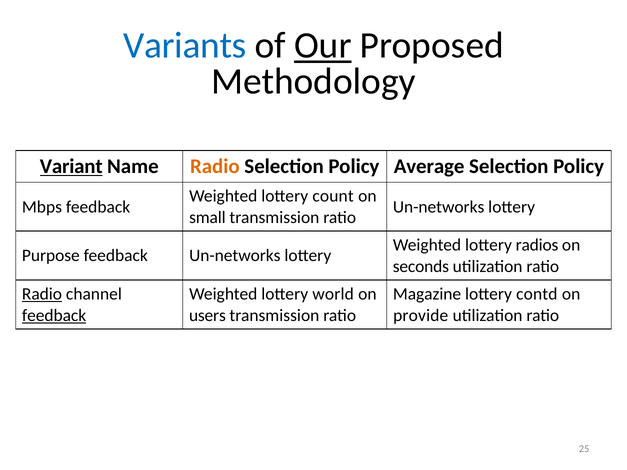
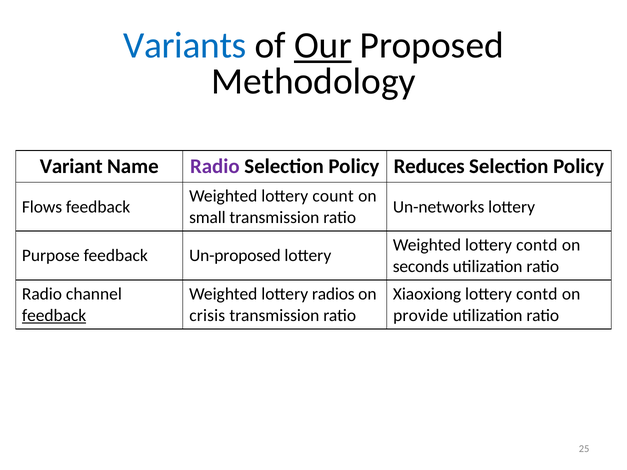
Variant underline: present -> none (71, 167)
Radio colour: orange -> purple (215, 167)
Average: Average -> Reduces (429, 167)
Mbps: Mbps -> Flows (42, 207)
Weighted lottery radios: radios -> contd (537, 245)
feedback Un-networks: Un-networks -> Un-proposed (235, 256)
Radio underline: present -> none (42, 294)
world: world -> radios (333, 294)
Magazine: Magazine -> Xiaoxiong (427, 294)
users: users -> crisis (207, 316)
